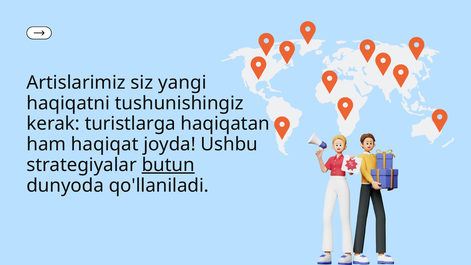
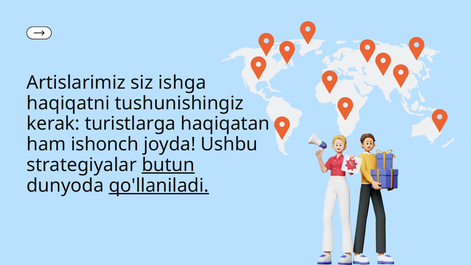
yangi: yangi -> ishga (182, 83)
haqiqat: haqiqat -> ishonch (105, 144)
qo'llaniladi underline: none -> present (159, 186)
